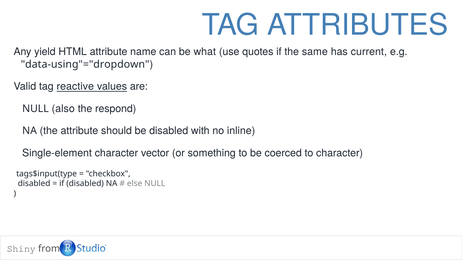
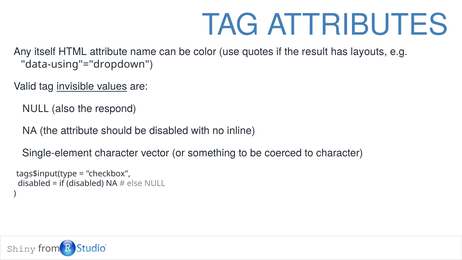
yield: yield -> itself (45, 52)
what: what -> color (205, 52)
same: same -> result (315, 52)
current: current -> layouts (369, 52)
reactive: reactive -> invisible (75, 86)
